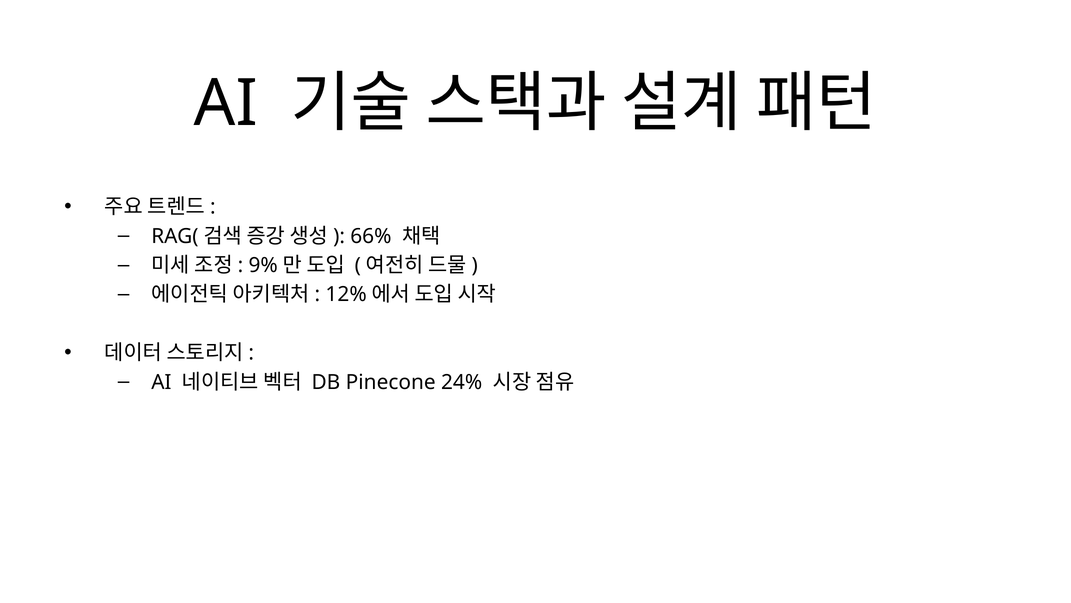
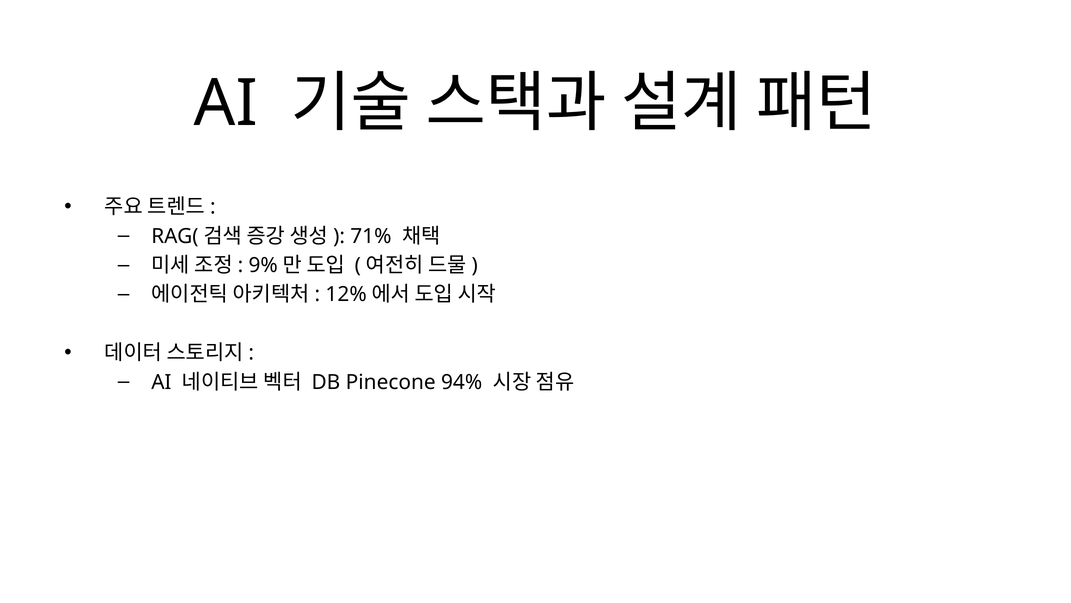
66%: 66% -> 71% (371, 236)
24%: 24% -> 94% (462, 382)
